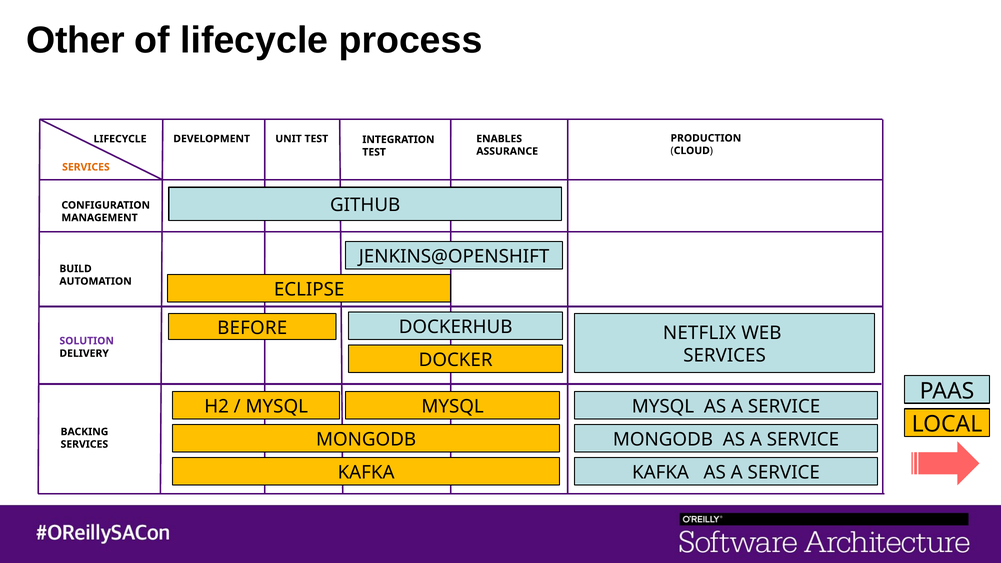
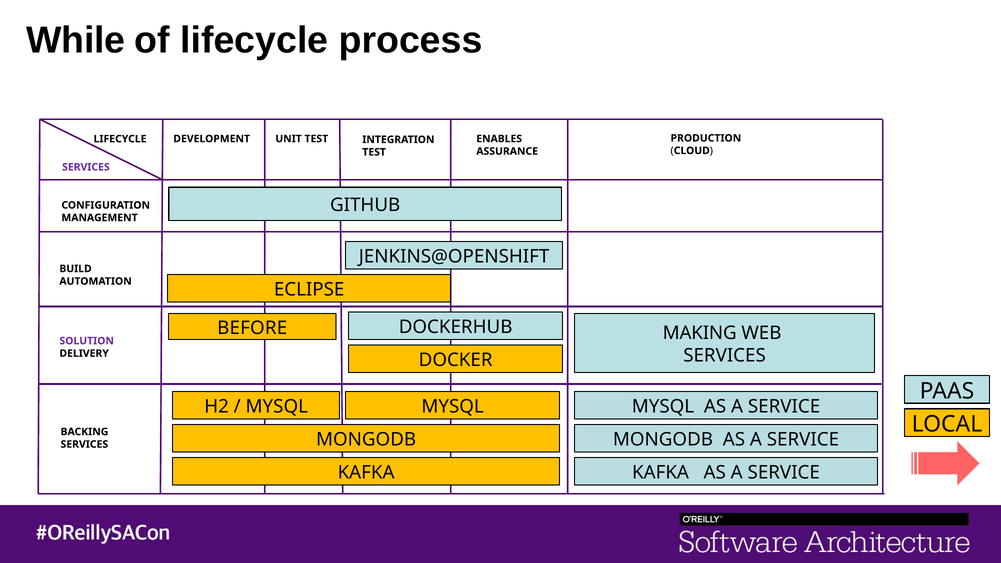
Other: Other -> While (76, 40)
SERVICES colour: orange -> purple (86, 167)
NETFLIX: NETFLIX -> MAKING (700, 333)
